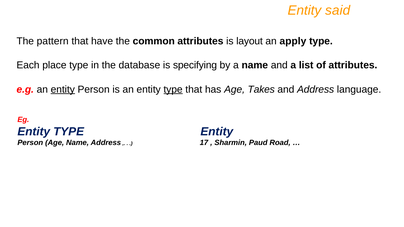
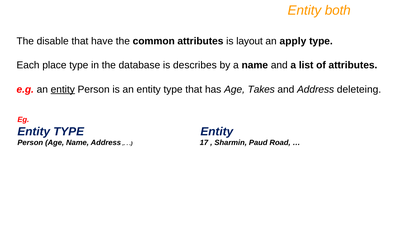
said: said -> both (338, 11)
pattern: pattern -> disable (53, 41)
specifying: specifying -> describes (195, 65)
type underline: present -> none (173, 90)
language: language -> deleteing (359, 90)
